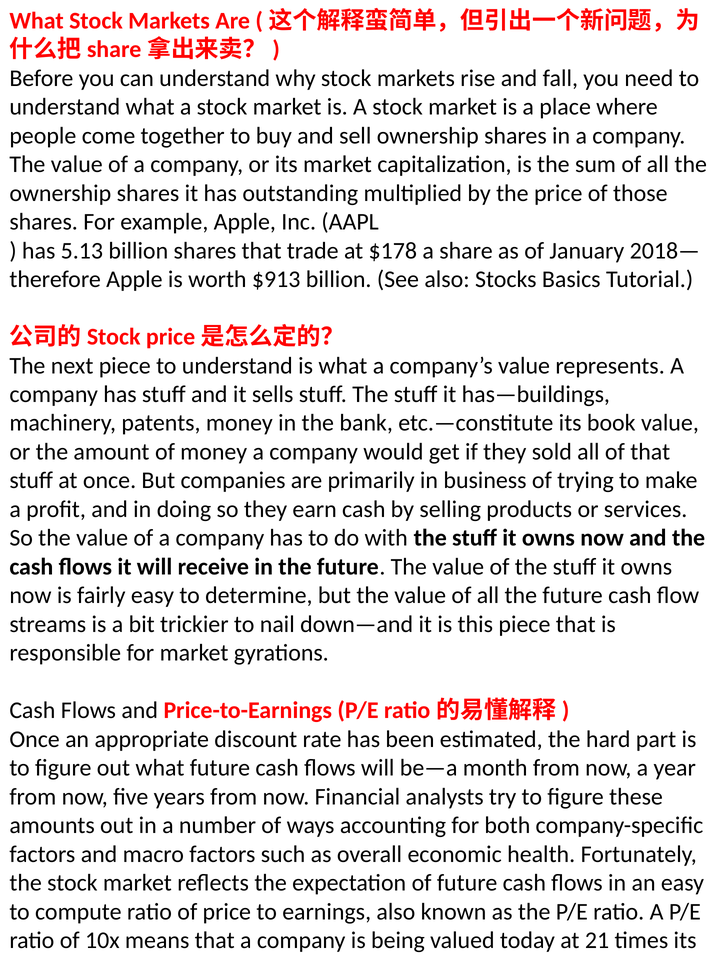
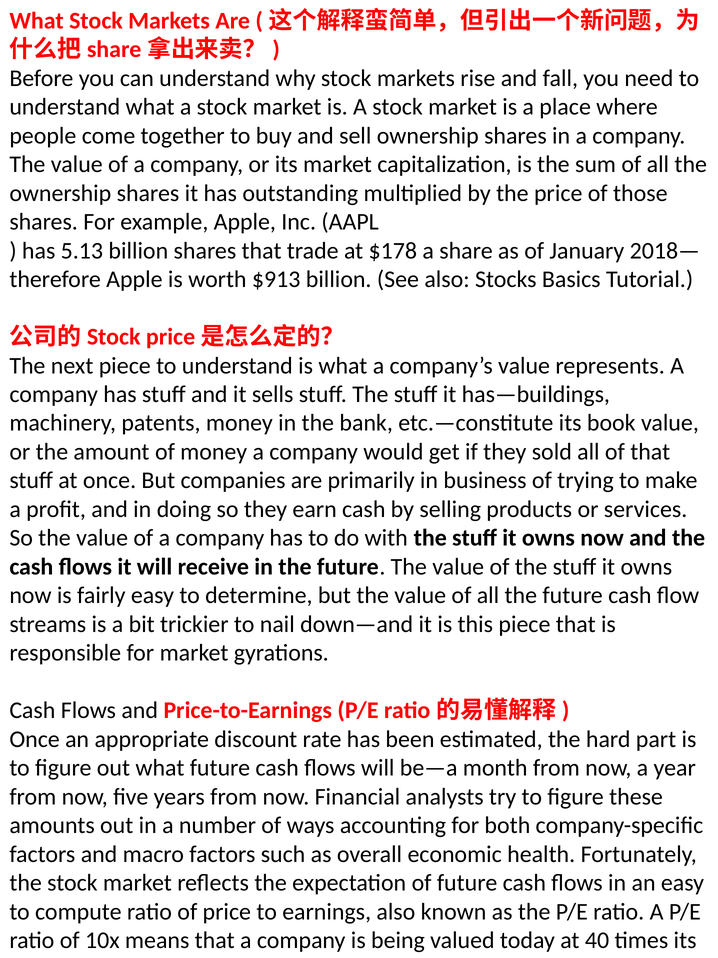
21: 21 -> 40 (597, 940)
